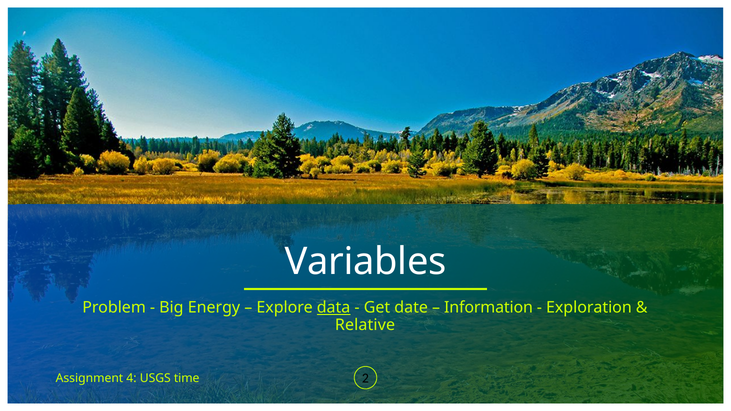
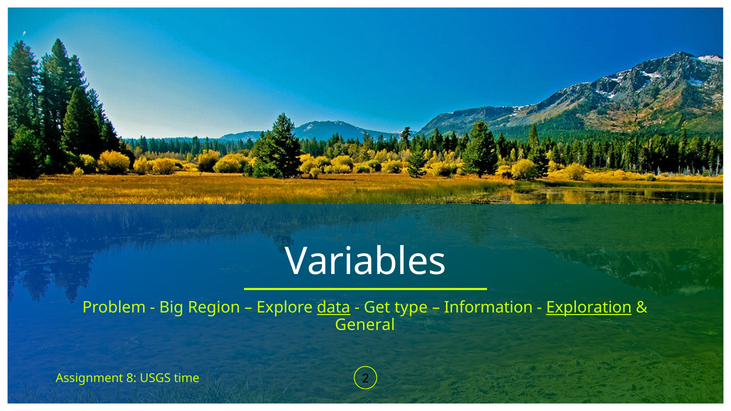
Energy: Energy -> Region (214, 308)
date: date -> type (411, 308)
Exploration underline: none -> present (589, 308)
Relative: Relative -> General (365, 325)
4: 4 -> 8 (131, 379)
